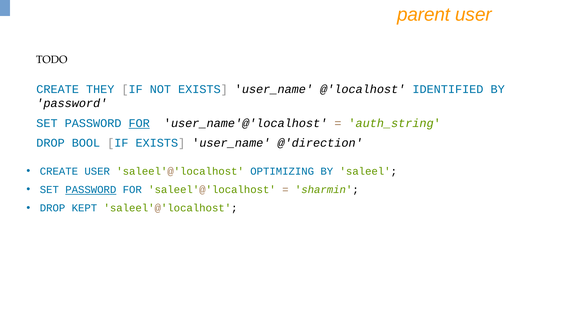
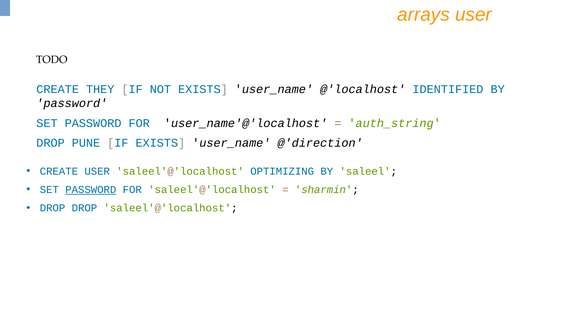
parent: parent -> arrays (424, 15)
FOR underline: present -> none (139, 123)
BOOL: BOOL -> PUNE (86, 143)
DROP KEPT: KEPT -> DROP (84, 208)
